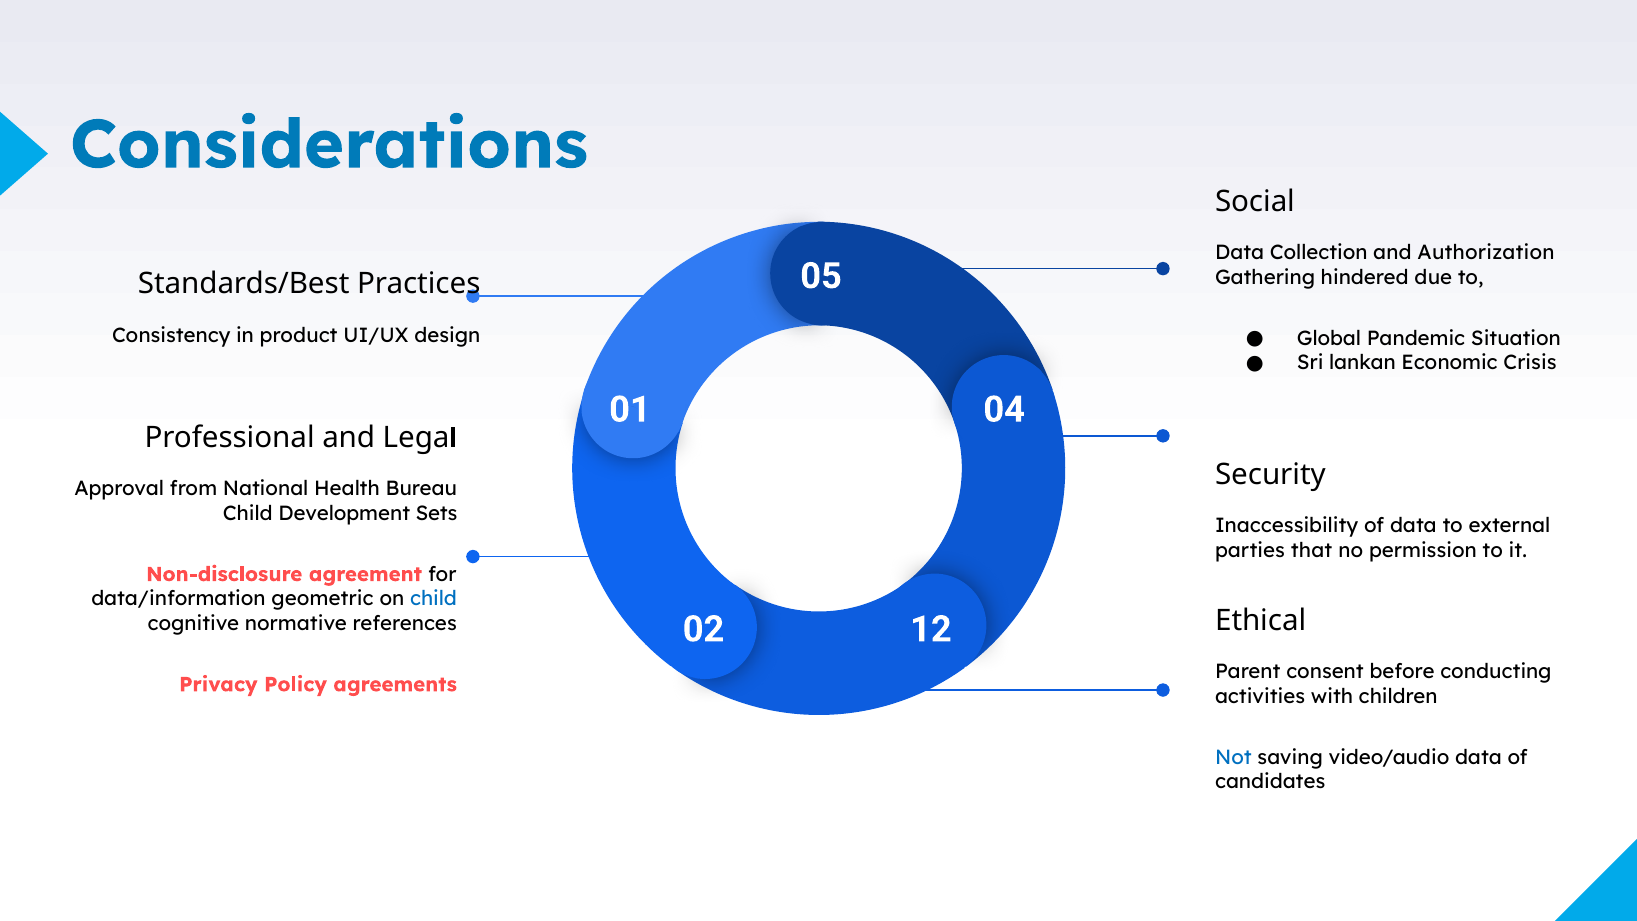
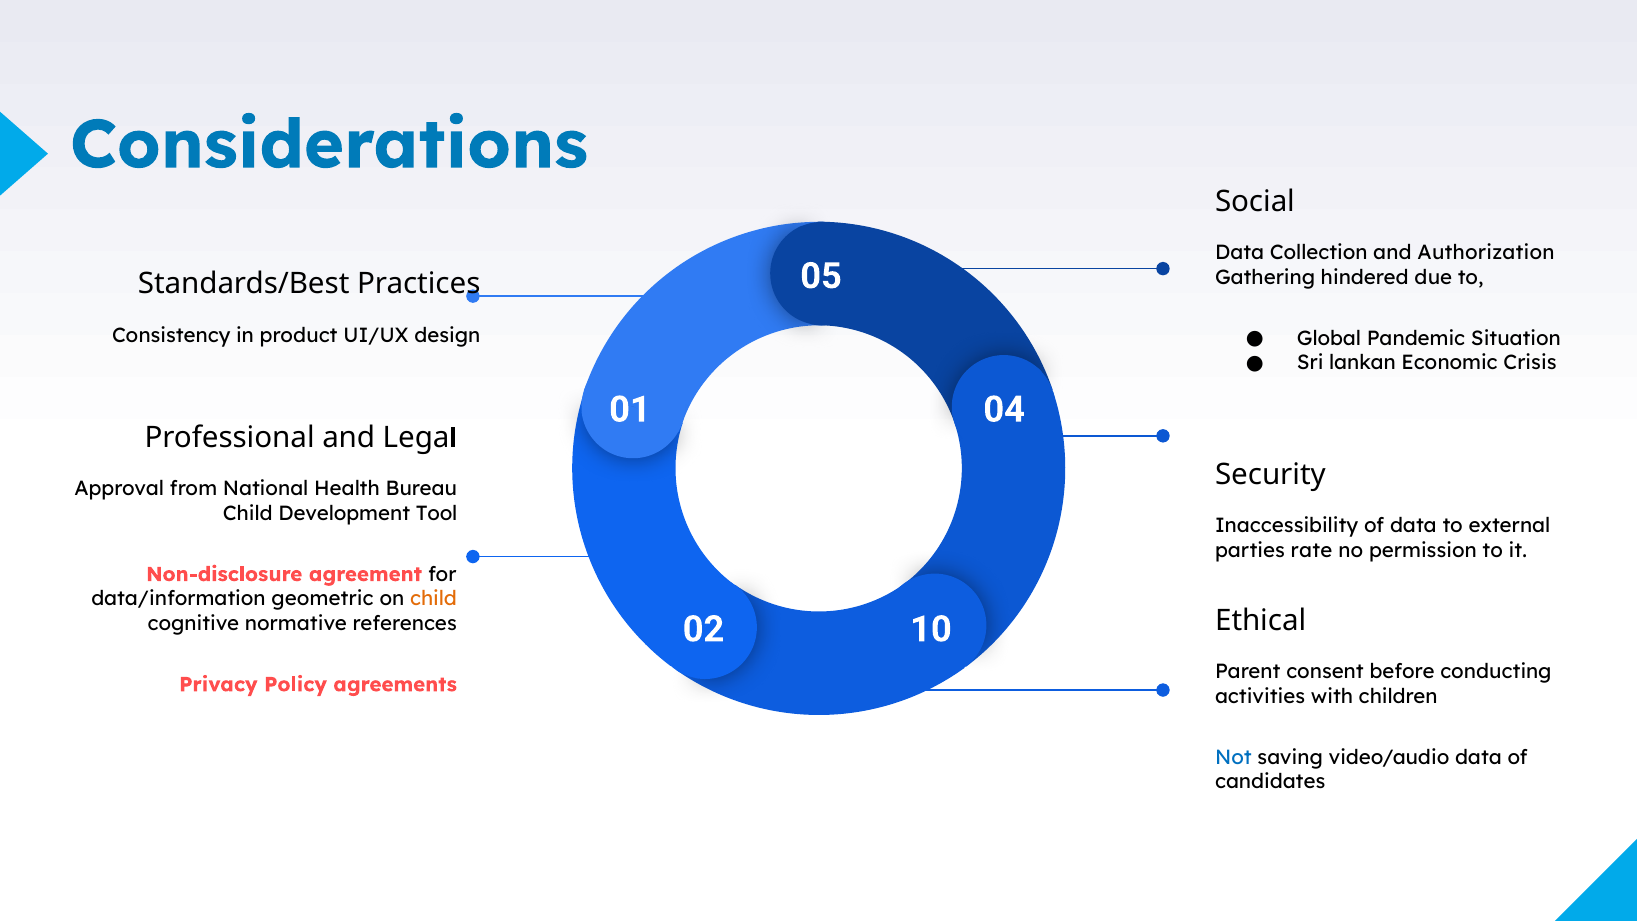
Sets: Sets -> Tool (437, 513)
that: that -> rate (1312, 550)
child colour: blue -> orange (434, 599)
12: 12 -> 10 (931, 629)
